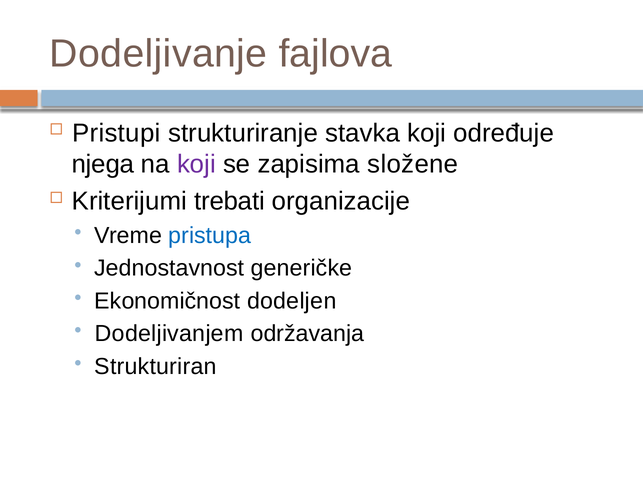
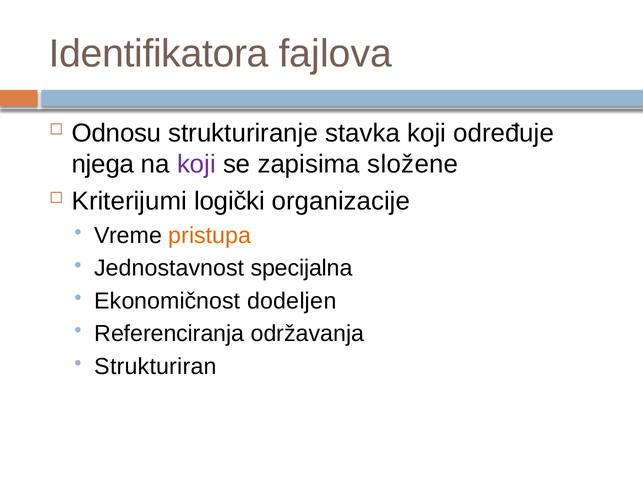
Dodeljivanje: Dodeljivanje -> Identifikatora (159, 54)
Pristupi: Pristupi -> Odnosu (117, 133)
trebati: trebati -> logički (230, 201)
pristupa colour: blue -> orange (210, 236)
generičke: generičke -> specijalna (302, 268)
Dodeljivanjem: Dodeljivanjem -> Referenciranja (169, 334)
